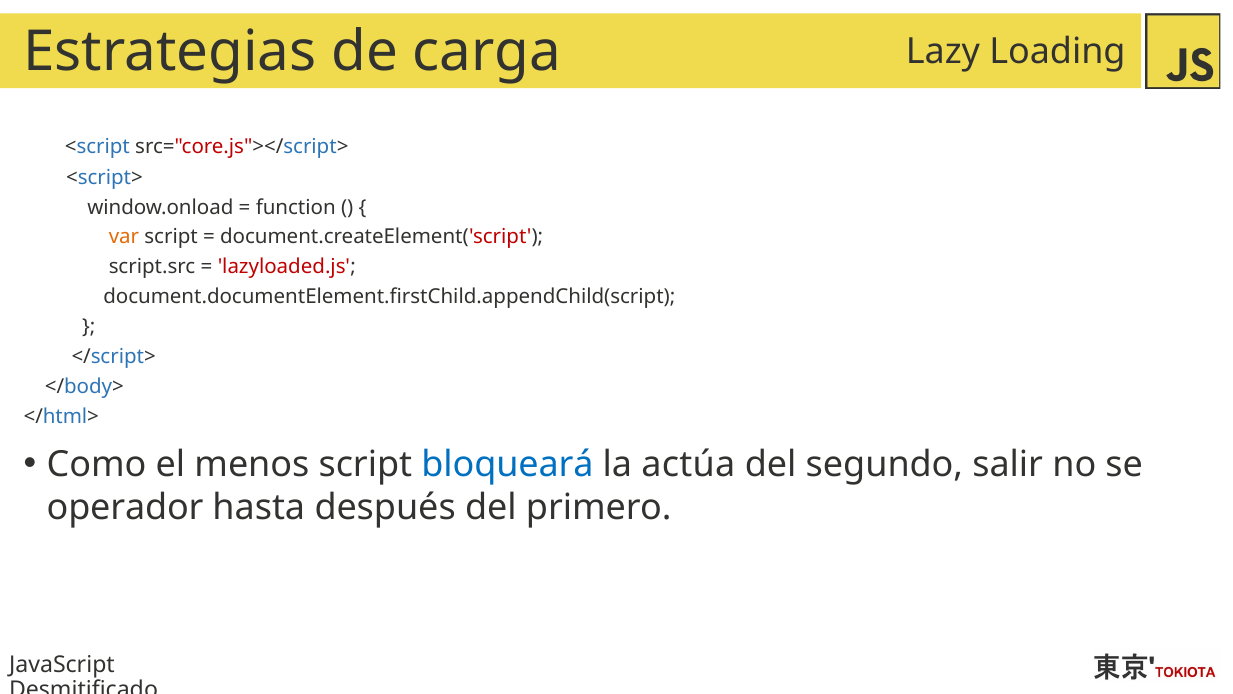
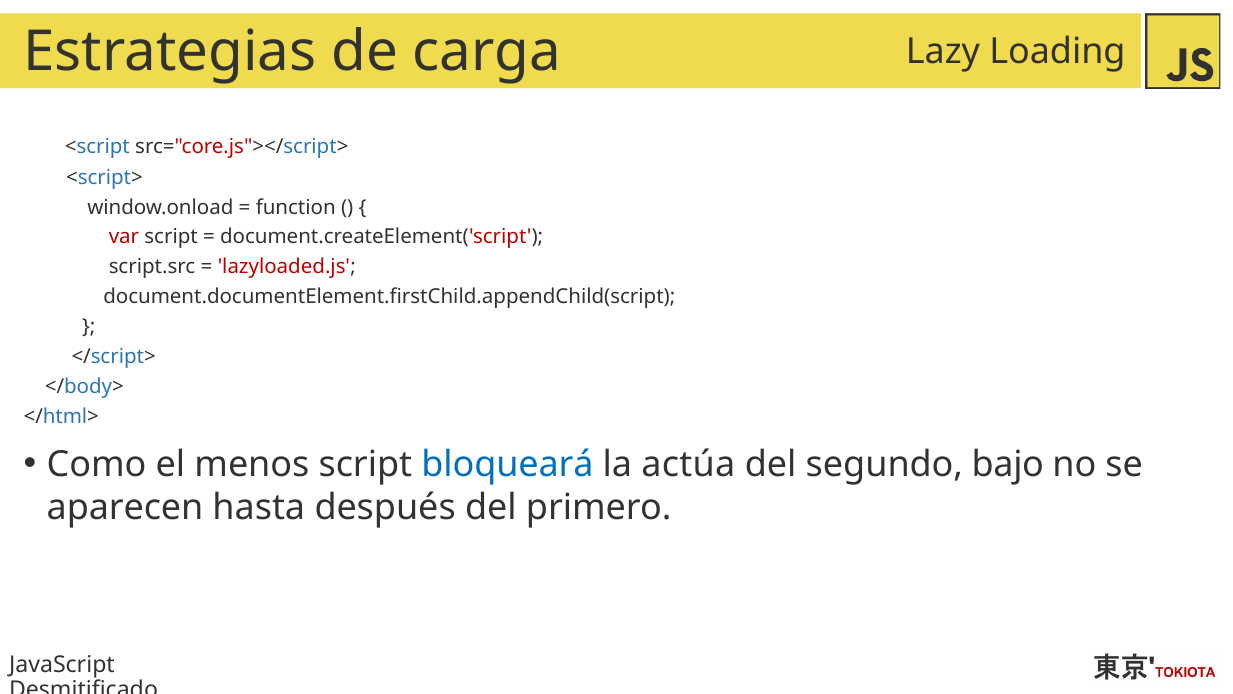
var colour: orange -> red (124, 237)
salir: salir -> bajo (1008, 465)
operador: operador -> aparecen (125, 508)
